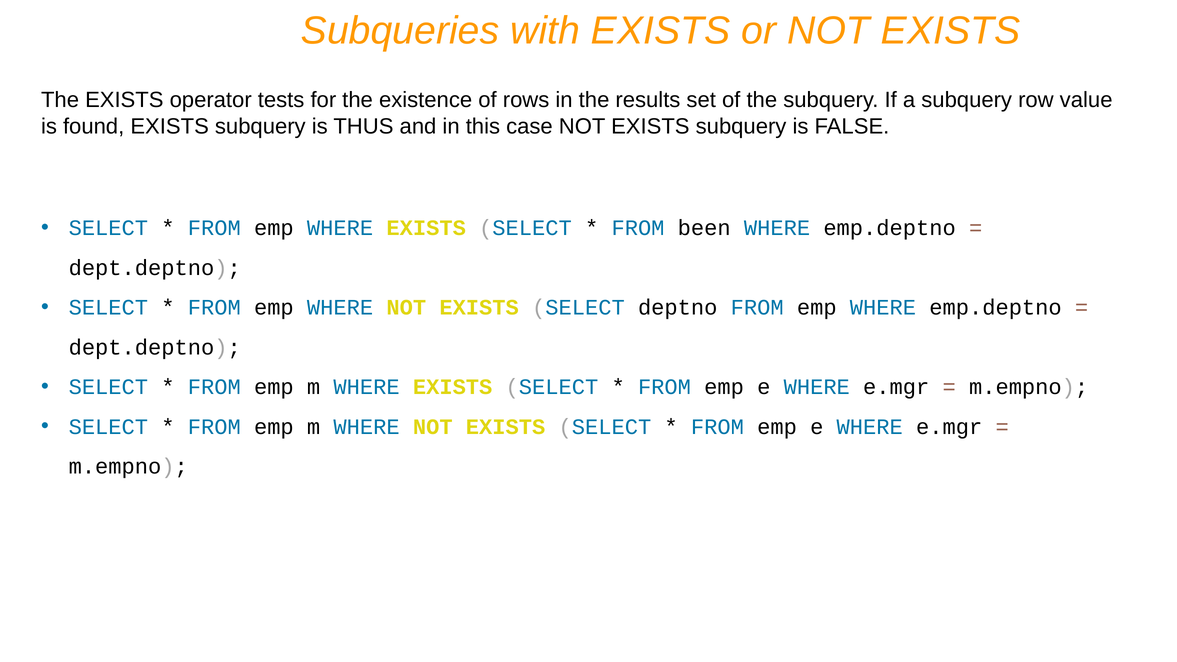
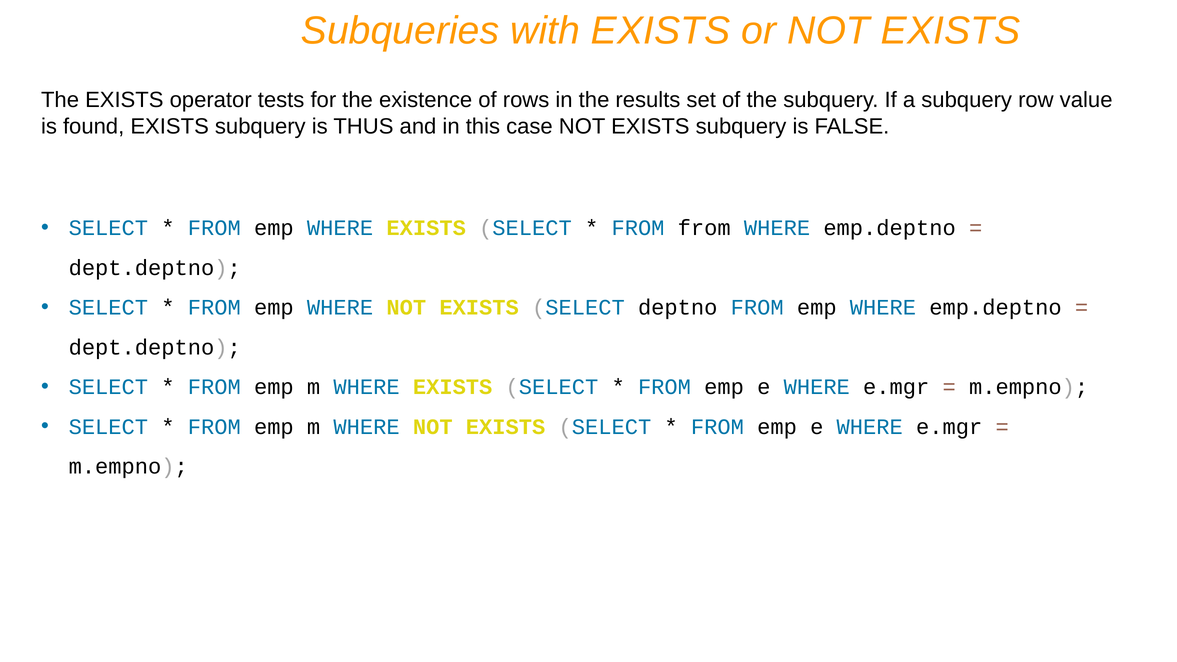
FROM been: been -> from (704, 228)
